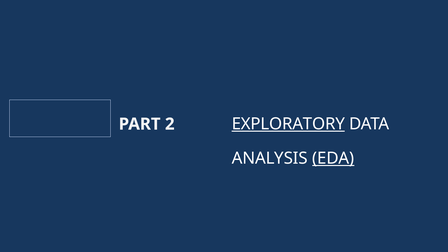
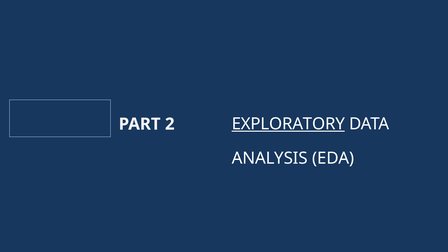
EDA underline: present -> none (333, 158)
